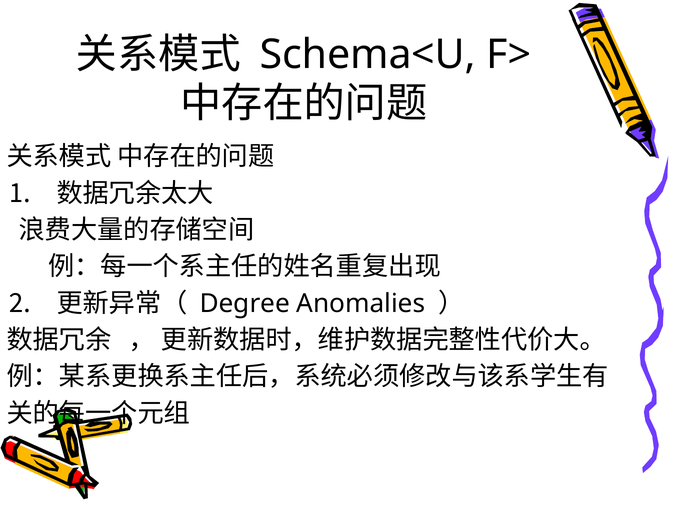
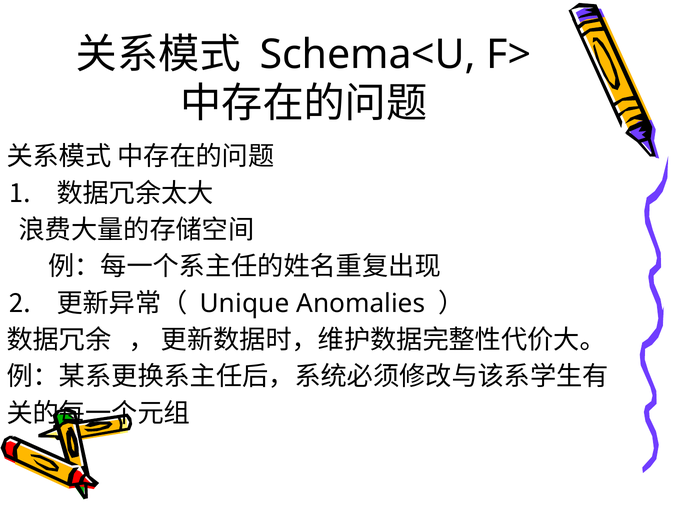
Degree: Degree -> Unique (245, 304)
